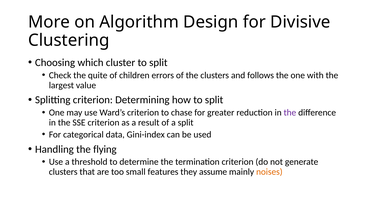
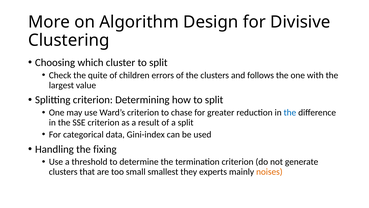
the colour: purple -> blue (290, 112)
flying: flying -> fixing (105, 149)
features: features -> smallest (163, 172)
assume: assume -> experts (213, 172)
